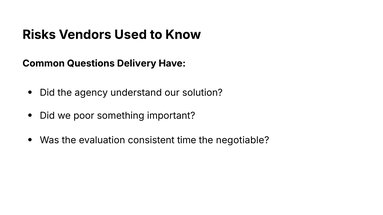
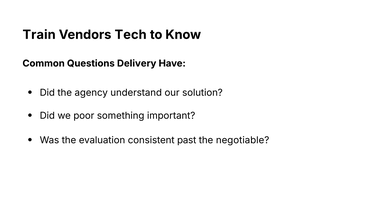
Risks: Risks -> Train (39, 35)
Used: Used -> Tech (131, 35)
time: time -> past (187, 141)
